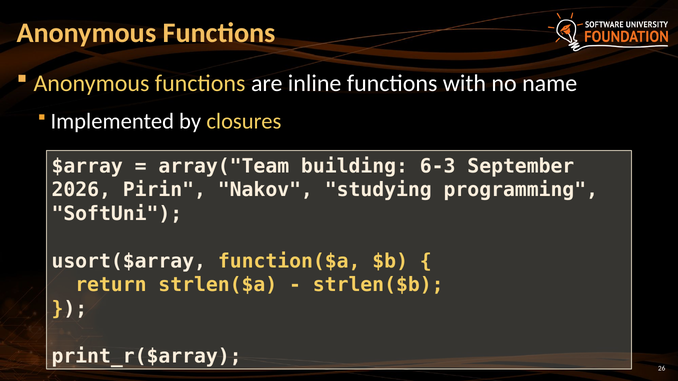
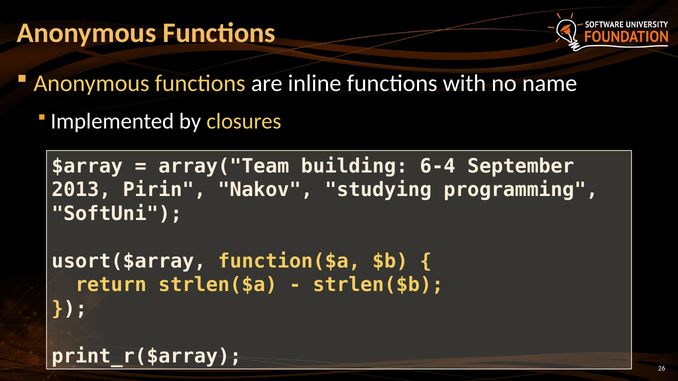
6-3: 6-3 -> 6-4 (438, 166)
2026: 2026 -> 2013 (81, 190)
